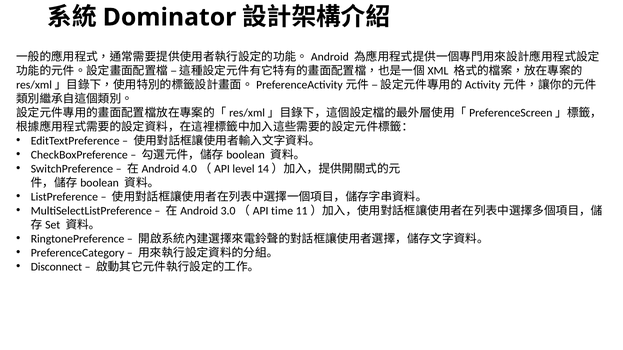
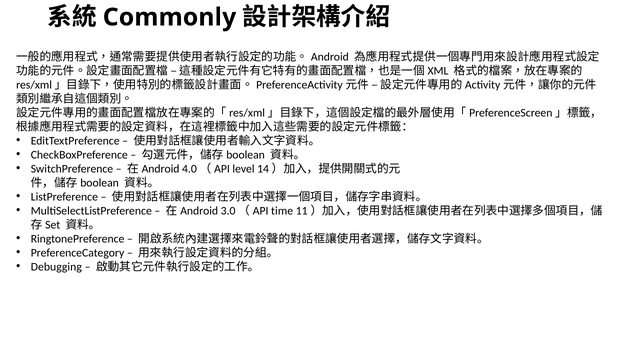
Dominator: Dominator -> Commonly (170, 17)
Disconnect: Disconnect -> Debugging (56, 267)
